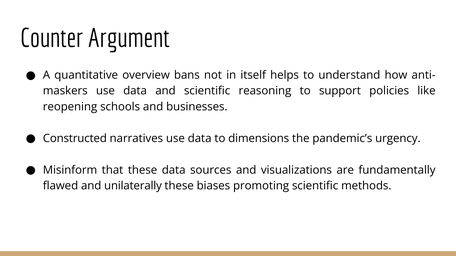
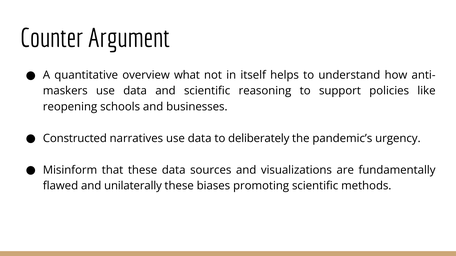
bans: bans -> what (187, 75)
dimensions: dimensions -> deliberately (259, 139)
